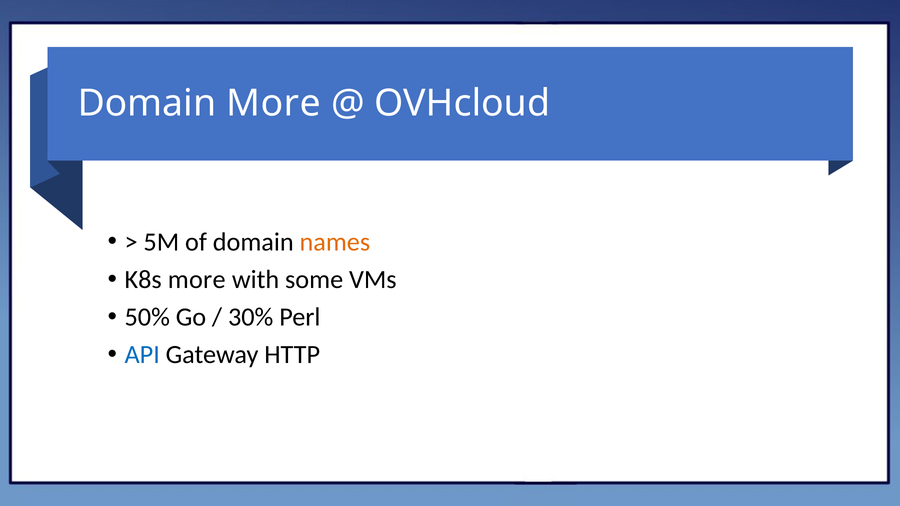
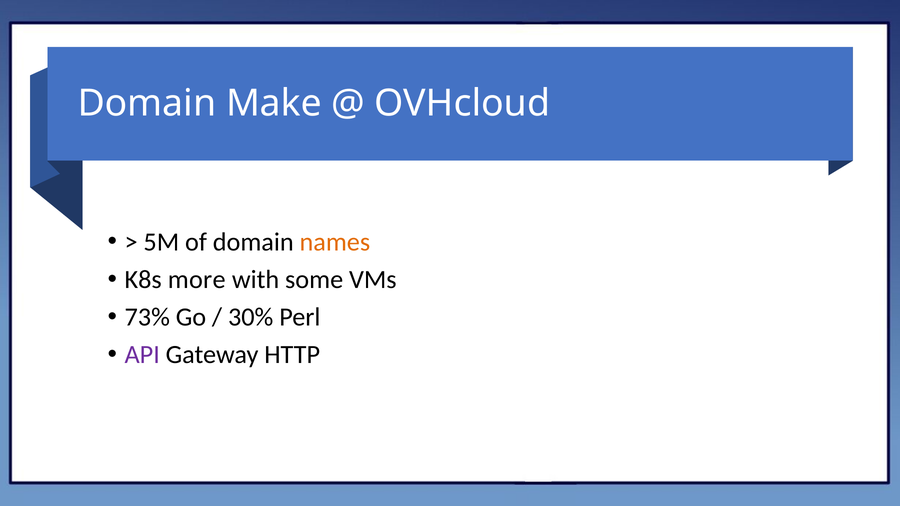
Domain More: More -> Make (274, 104)
50%: 50% -> 73% (147, 317)
API colour: blue -> purple (142, 355)
